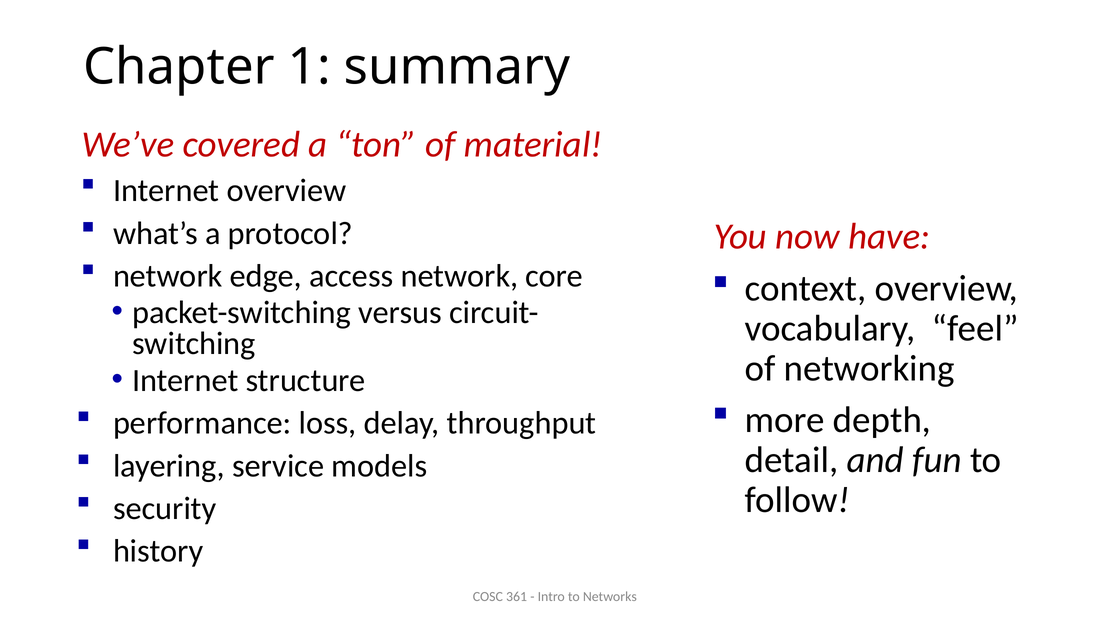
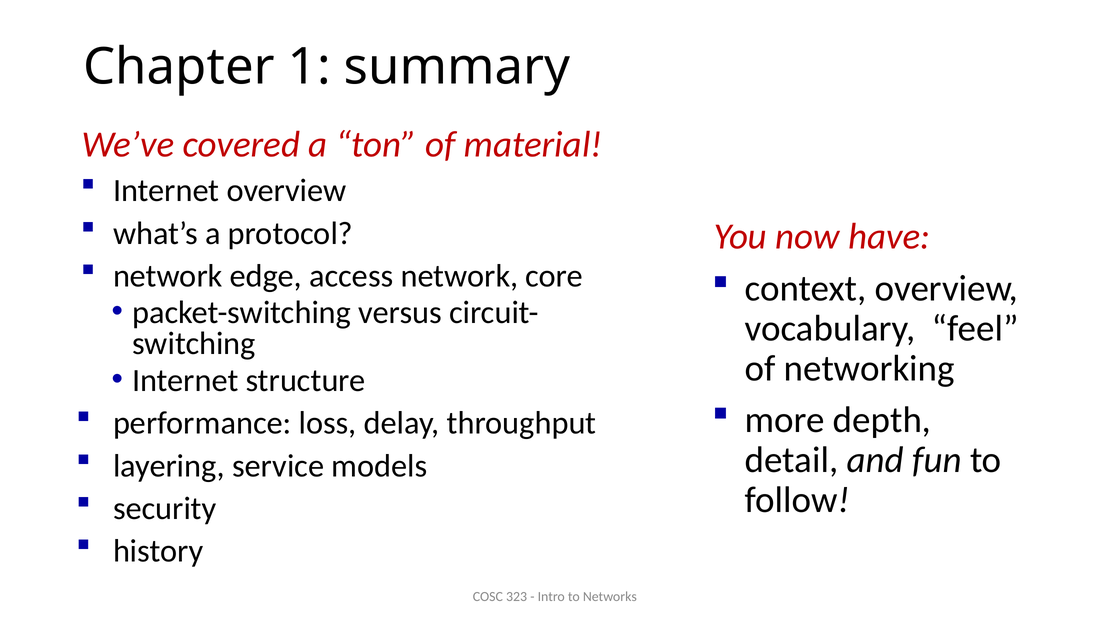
361: 361 -> 323 (517, 596)
